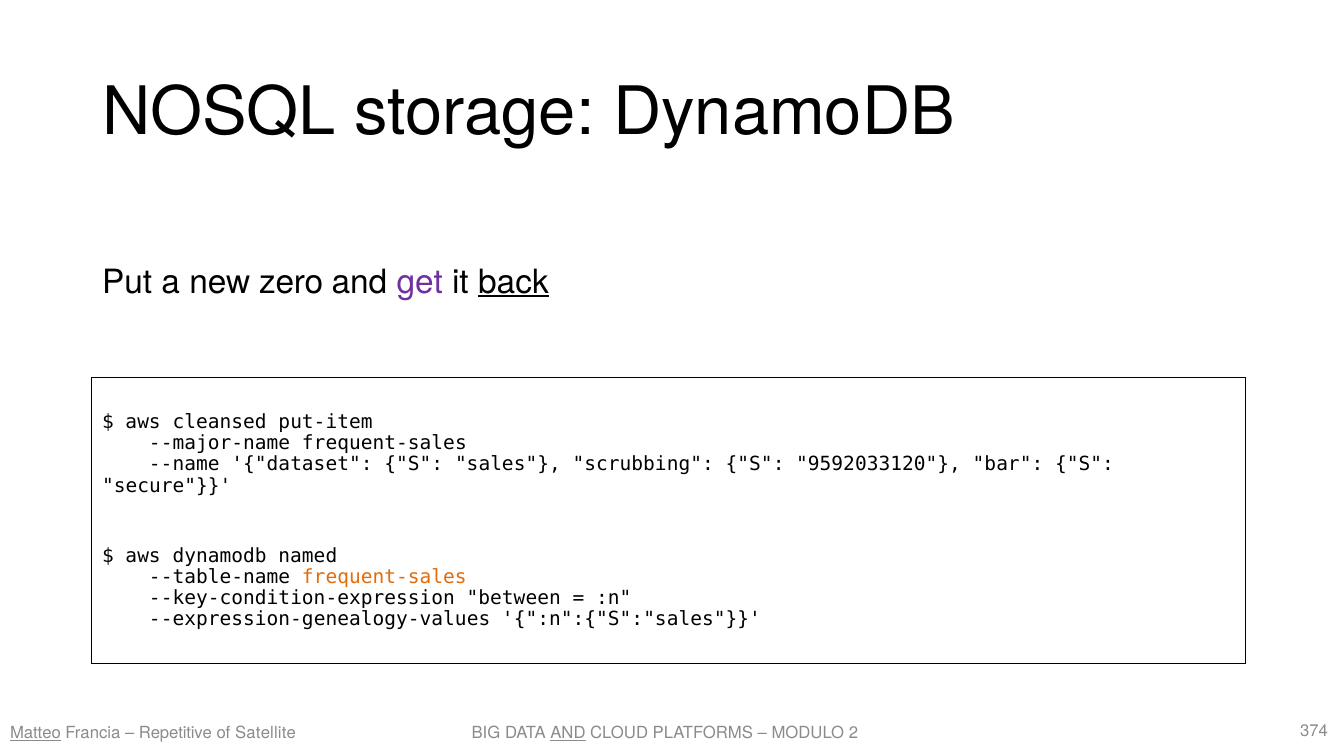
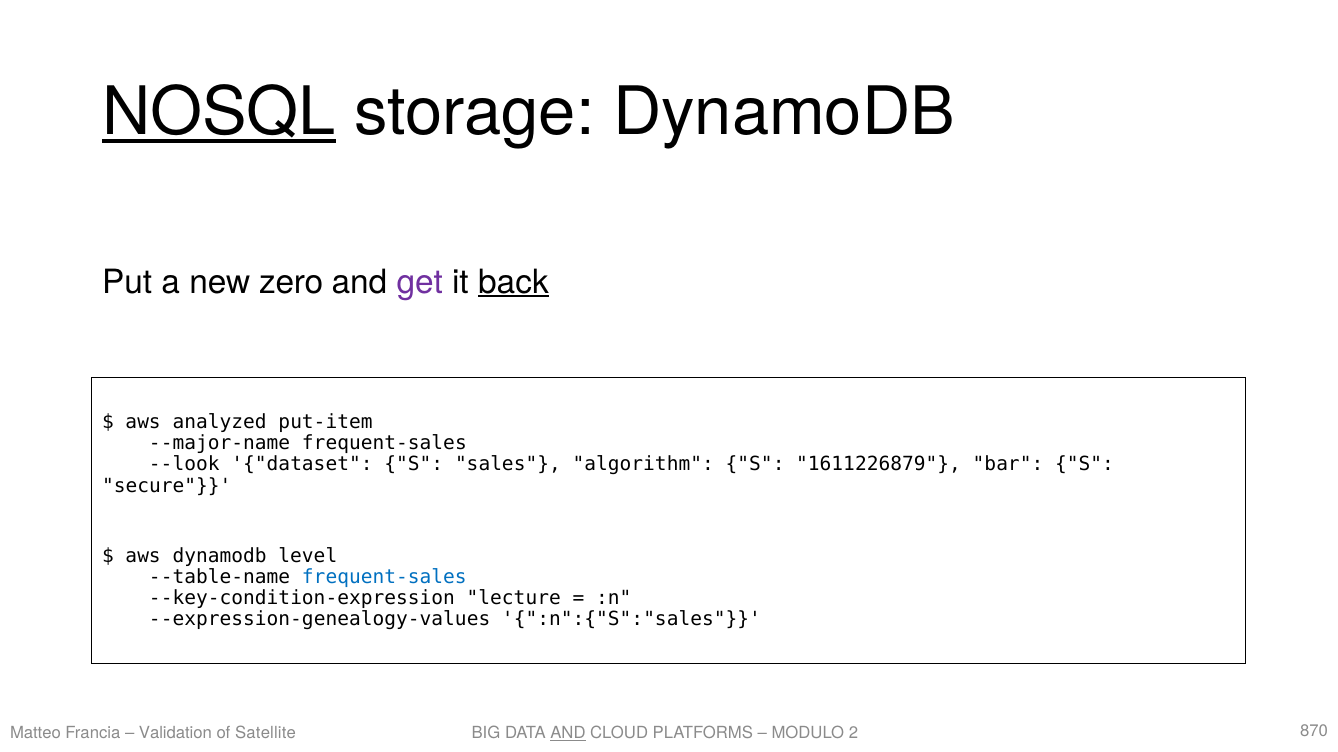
NOSQL underline: none -> present (219, 112)
cleansed: cleansed -> analyzed (220, 423)
--name: --name -> --look (184, 465)
scrubbing: scrubbing -> algorithm (643, 465)
9592033120: 9592033120 -> 1611226879 (879, 465)
named: named -> level (308, 556)
frequent-sales colour: orange -> blue (384, 577)
between: between -> lecture (514, 598)
Matteo underline: present -> none (35, 734)
Repetitive: Repetitive -> Validation (175, 734)
374: 374 -> 870 (1314, 732)
